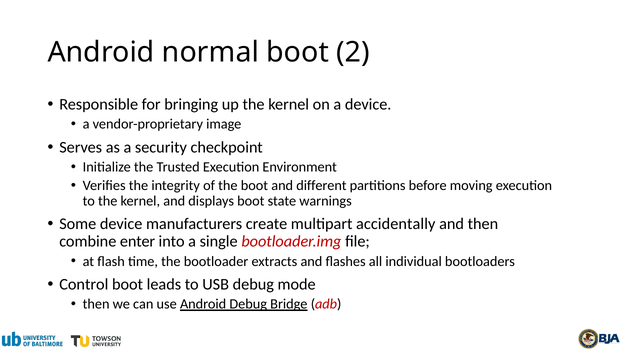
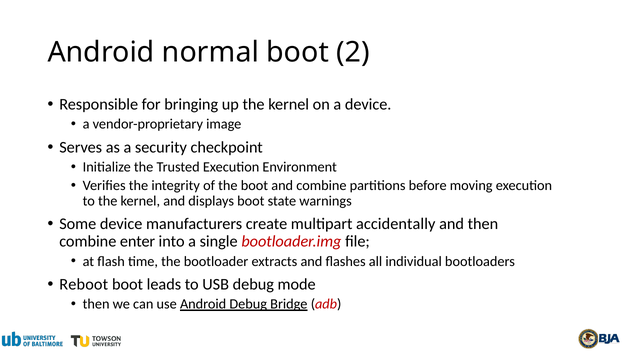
and different: different -> combine (321, 186)
Control: Control -> Reboot (84, 284)
